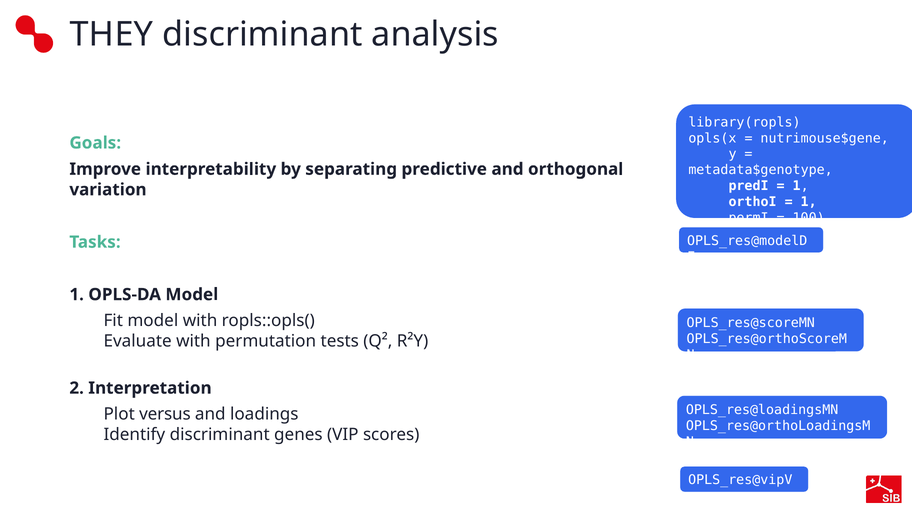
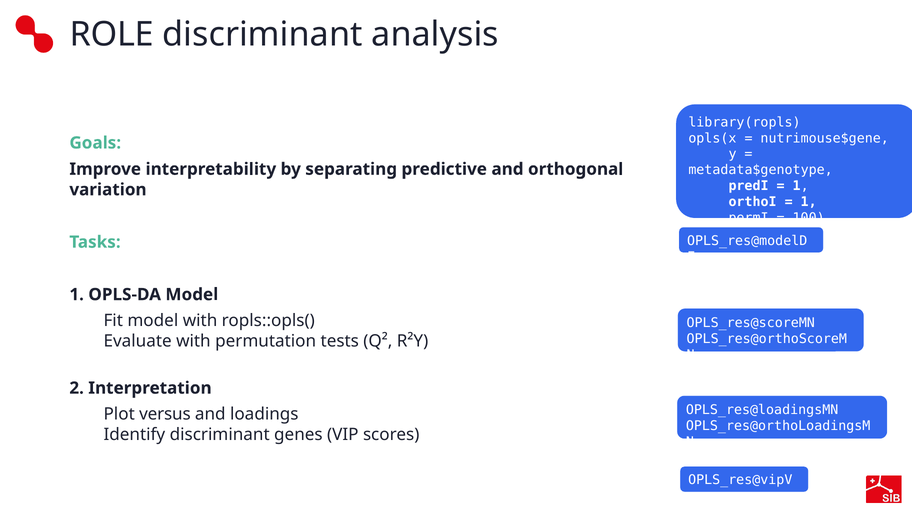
THEY: THEY -> ROLE (112, 34)
